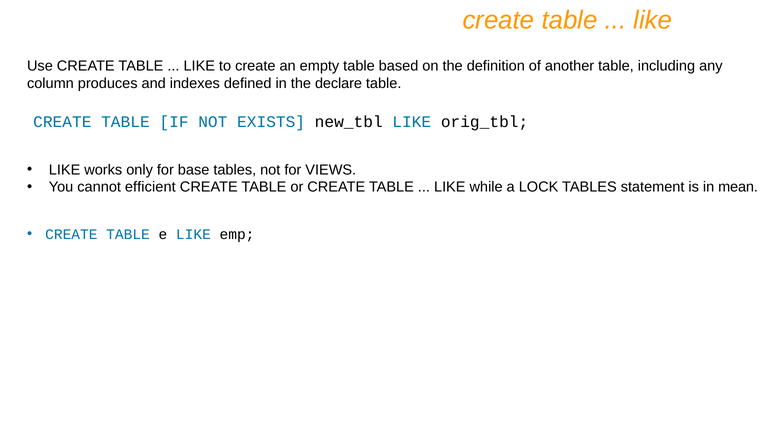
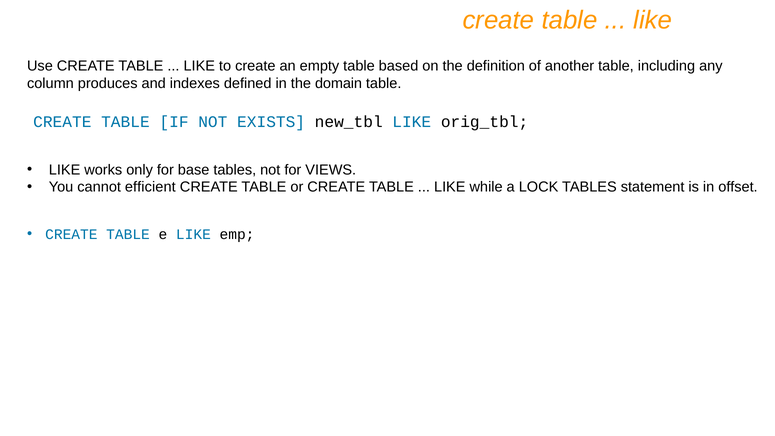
declare: declare -> domain (339, 83)
mean: mean -> offset (738, 187)
